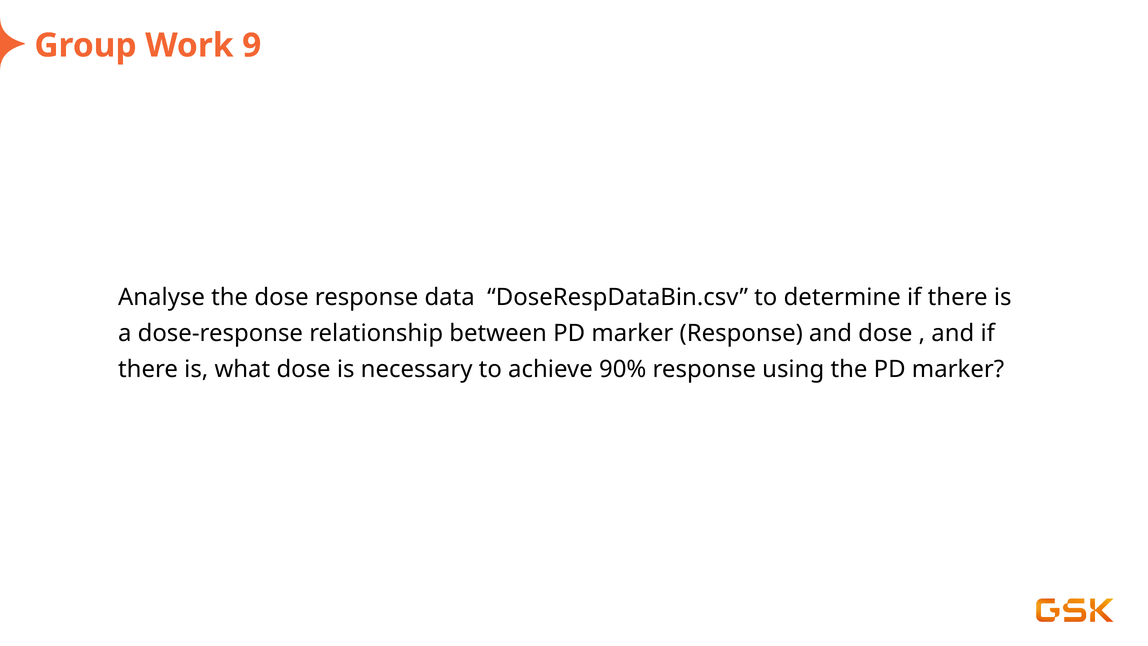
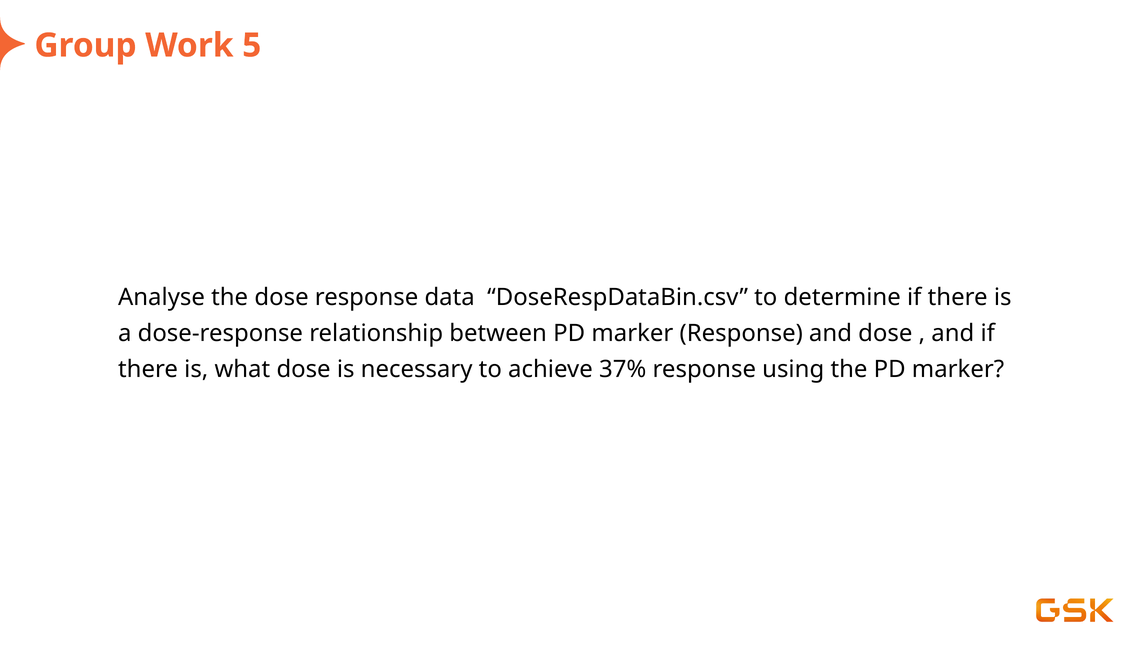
9: 9 -> 5 (252, 45)
90%: 90% -> 37% (623, 369)
